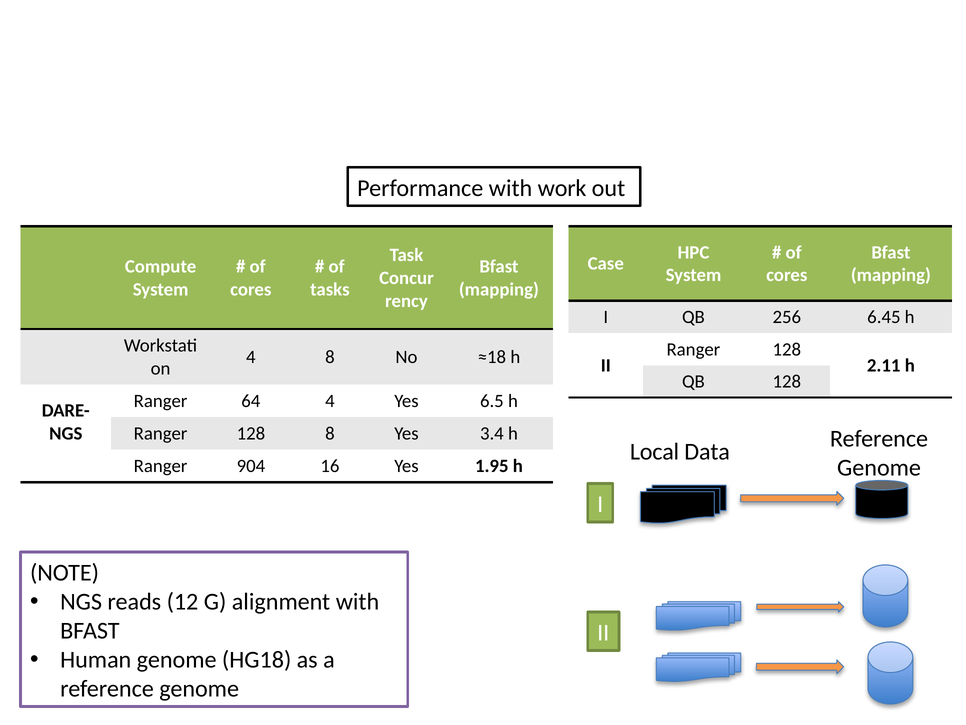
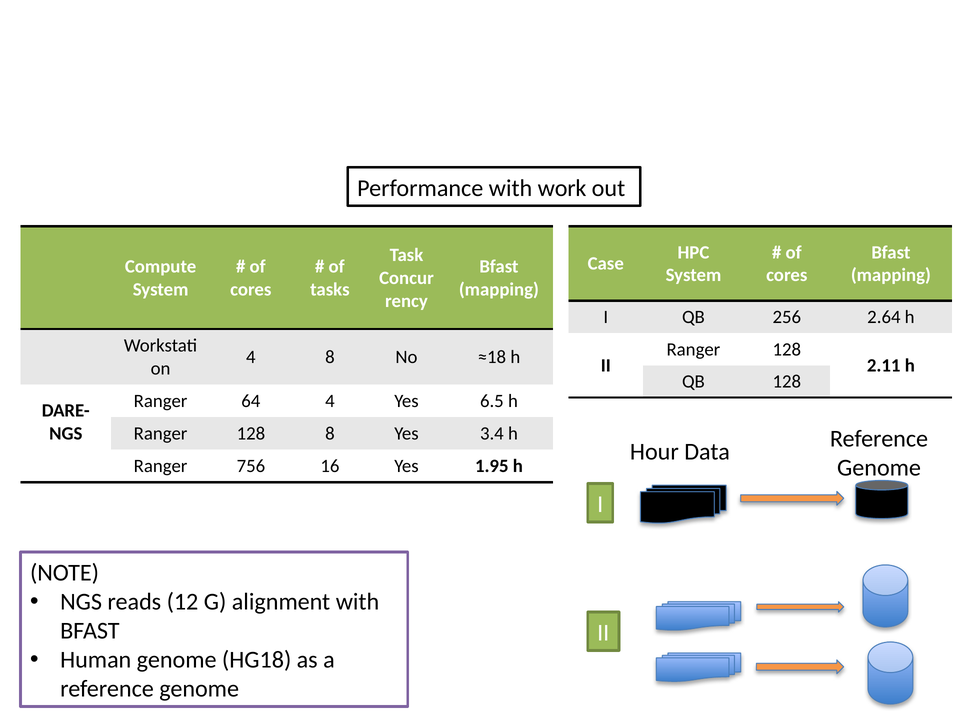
6.45: 6.45 -> 2.64 (884, 317)
Local: Local -> Hour (654, 452)
904: 904 -> 756 (251, 466)
